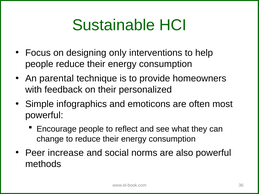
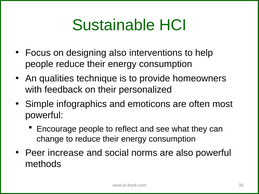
designing only: only -> also (118, 53)
parental: parental -> qualities (57, 79)
